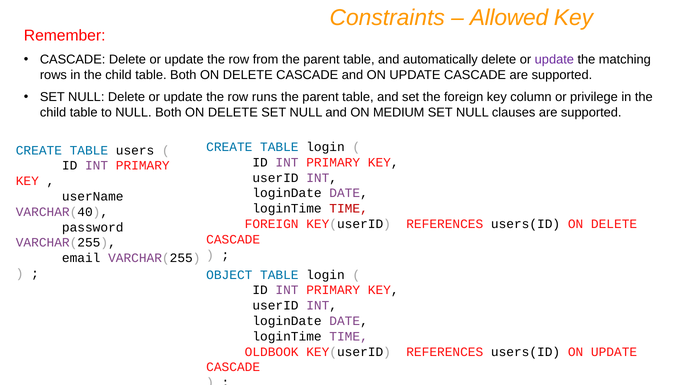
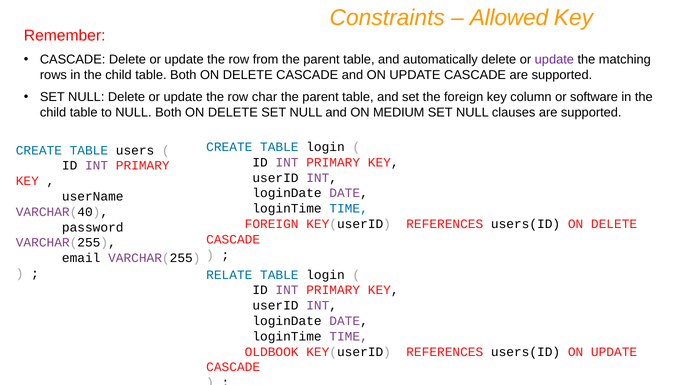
runs: runs -> char (265, 97)
privilege: privilege -> software (594, 97)
TIME colour: red -> blue (349, 208)
OBJECT: OBJECT -> RELATE (229, 275)
